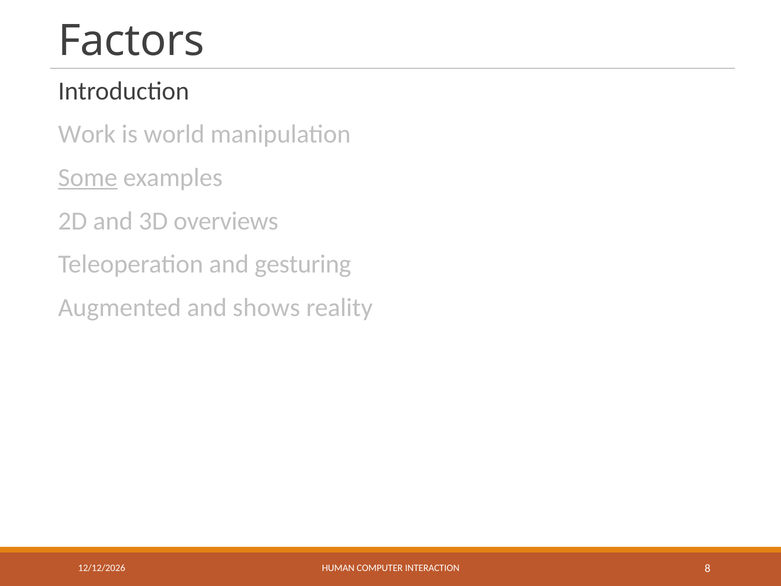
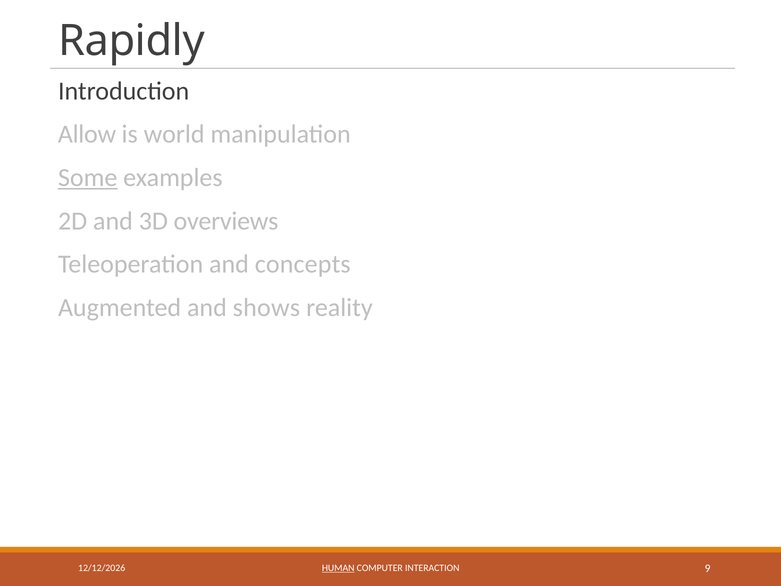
Factors: Factors -> Rapidly (131, 41)
Work: Work -> Allow (87, 134)
gesturing: gesturing -> concepts (303, 264)
HUMAN underline: none -> present (338, 568)
8: 8 -> 9 (708, 568)
